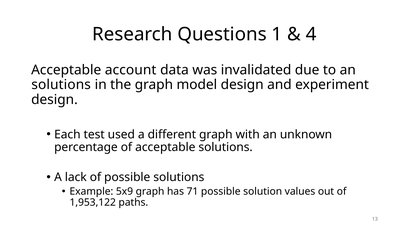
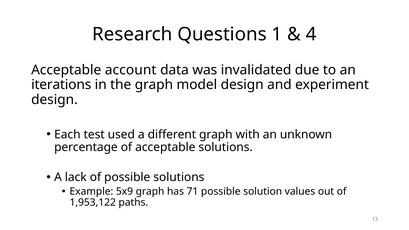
solutions: solutions -> iterations (61, 85)
